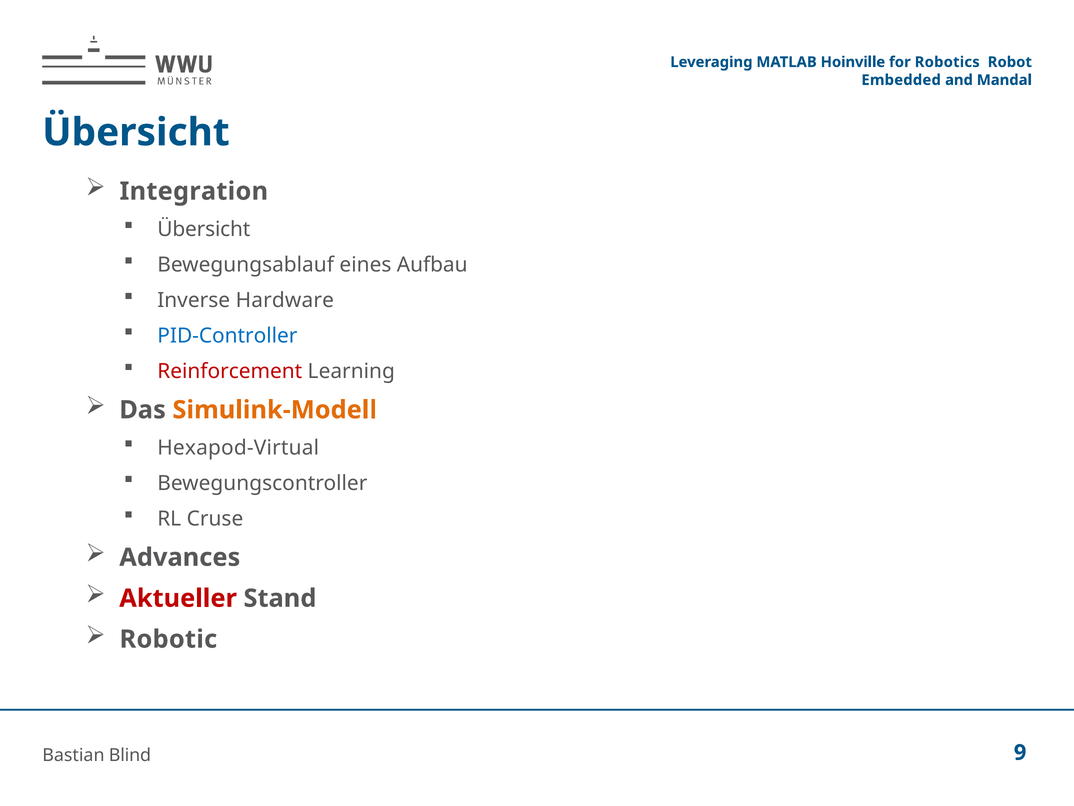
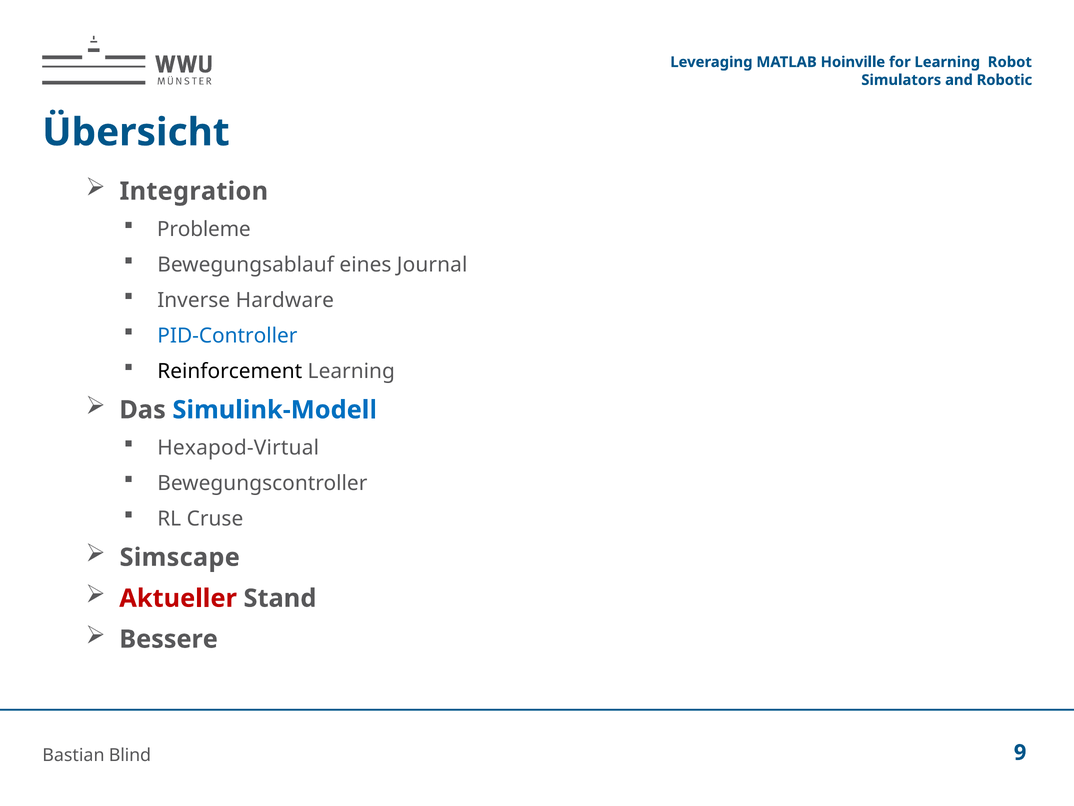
for Robotics: Robotics -> Learning (947, 62)
Embedded: Embedded -> Simulators (901, 80)
Mandal: Mandal -> Robotic (1004, 80)
Übersicht: Übersicht -> Probleme (204, 229)
Aufbau: Aufbau -> Journal (432, 265)
Reinforcement colour: red -> black (230, 371)
Simulink-Modell colour: orange -> blue (275, 410)
Advances: Advances -> Simscape (180, 557)
Robotic: Robotic -> Bessere (169, 639)
